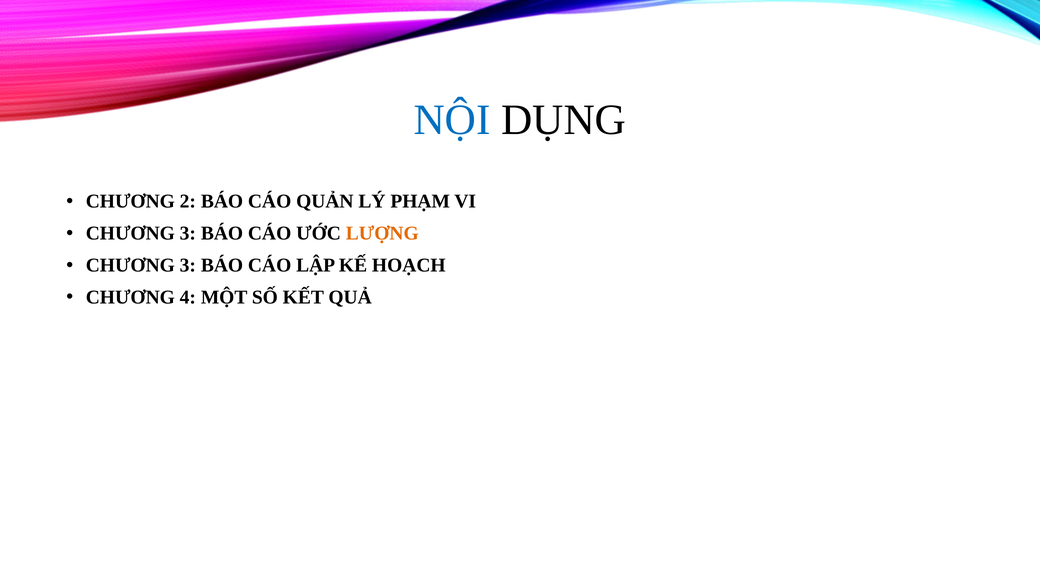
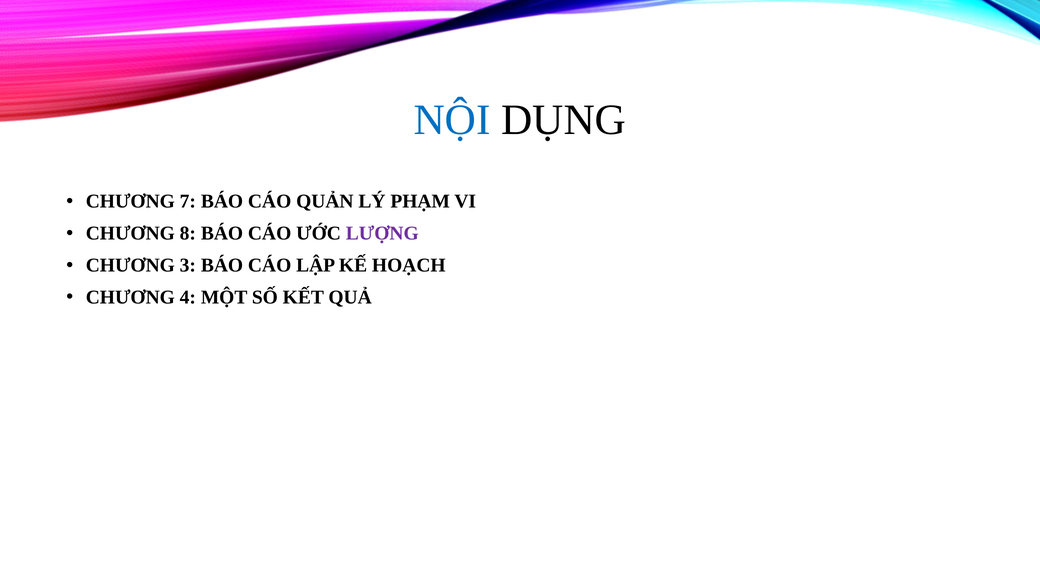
2: 2 -> 7 (188, 202)
3: 3 -> 8 (188, 233)
LƯỢNG colour: orange -> purple (382, 233)
